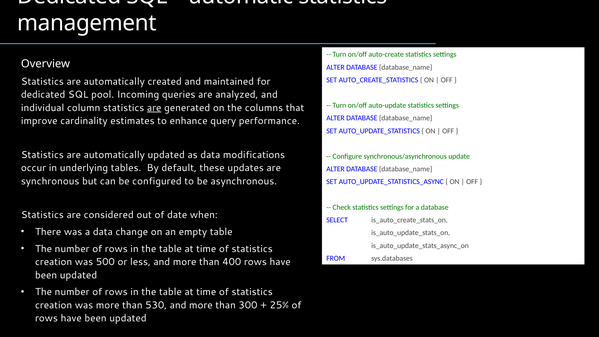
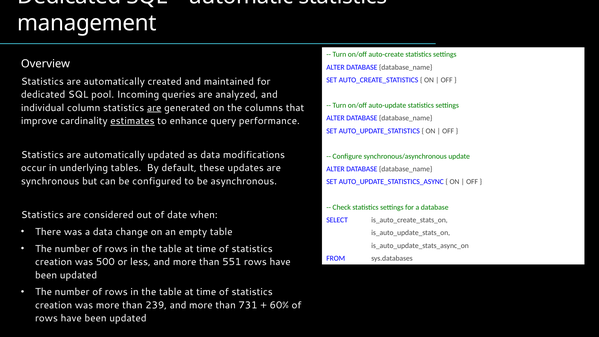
estimates underline: none -> present (132, 121)
400: 400 -> 551 (232, 262)
530: 530 -> 239 (156, 305)
300: 300 -> 731 (248, 305)
25%: 25% -> 60% (279, 305)
